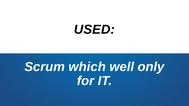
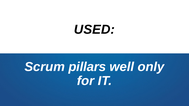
which: which -> pillars (87, 67)
